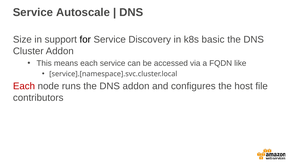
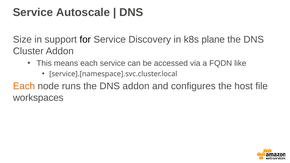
basic: basic -> plane (213, 40)
Each colour: red -> orange (24, 86)
contributors: contributors -> workspaces (38, 98)
